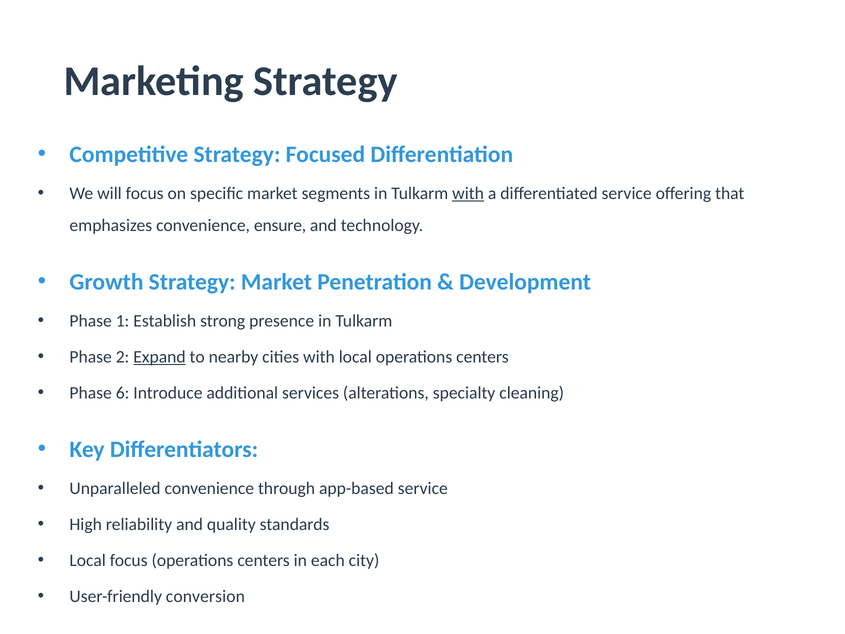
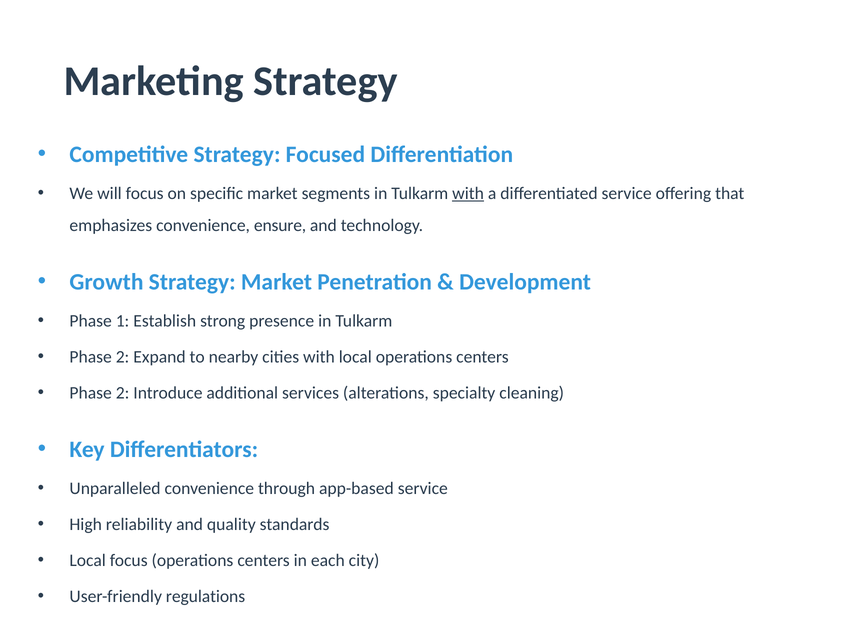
Expand underline: present -> none (159, 357)
6: 6 -> 2 (123, 393)
conversion: conversion -> regulations (206, 596)
